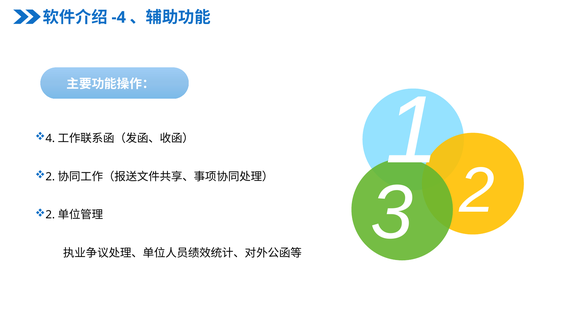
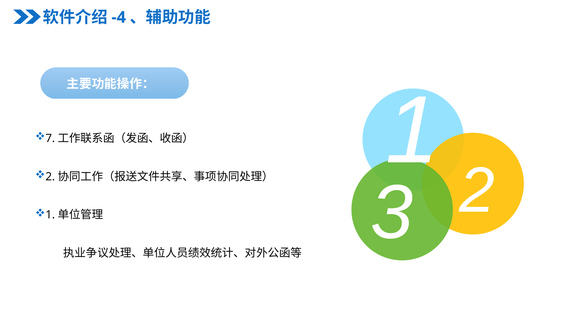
4: 4 -> 7 (50, 139)
2: 2 -> 1 (50, 215)
